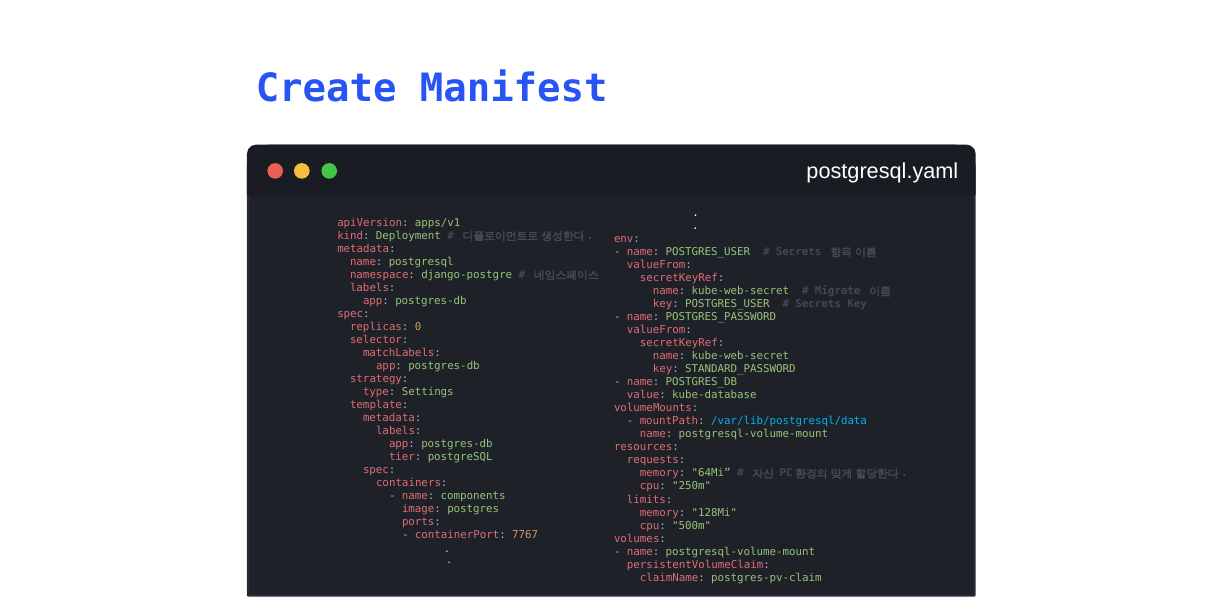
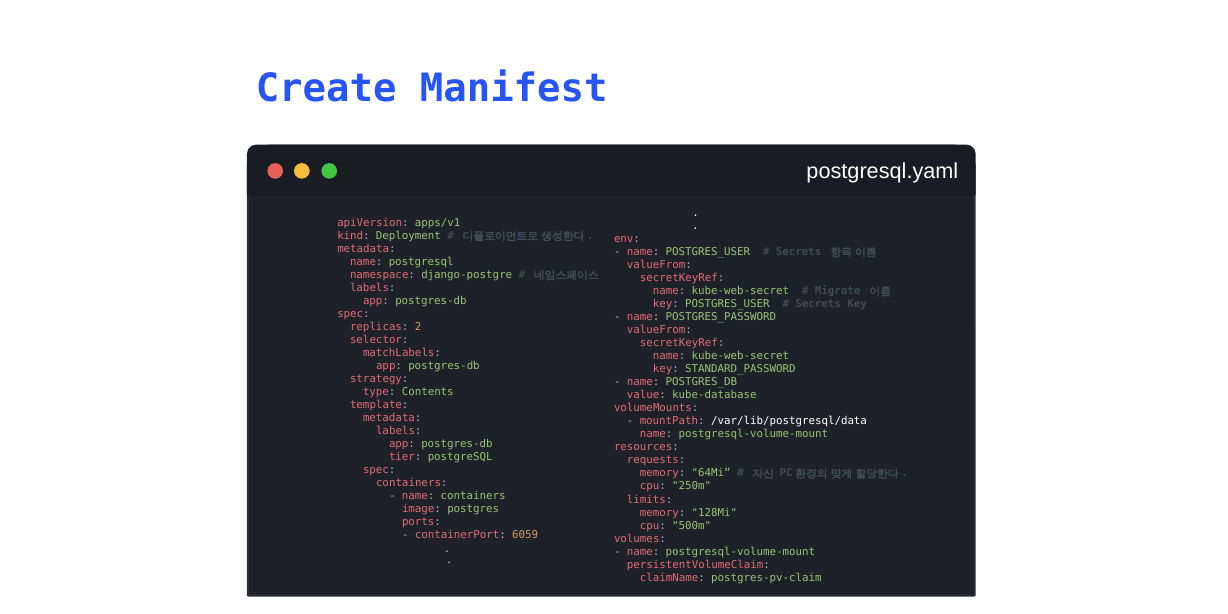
0: 0 -> 2 (418, 327)
Settings: Settings -> Contents (428, 392)
/var/lib/postgresql/data colour: light blue -> white (789, 421)
name components: components -> containers (473, 496)
7767: 7767 -> 6059 (525, 535)
